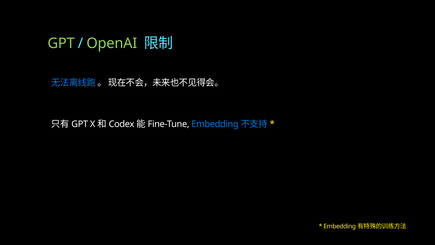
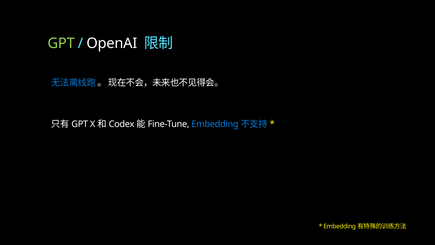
OpenAI colour: light green -> white (112, 43)
